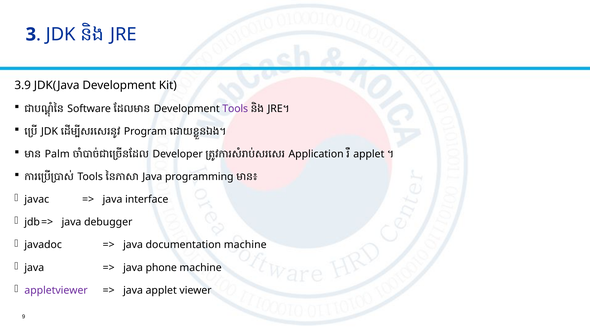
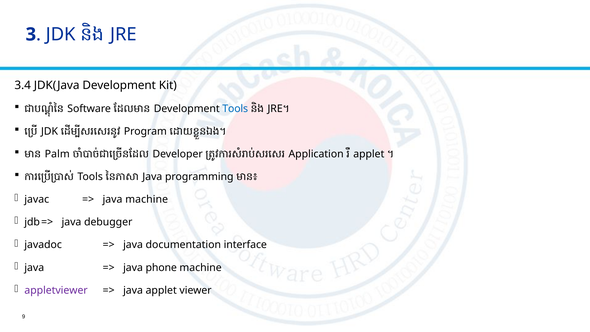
3.9: 3.9 -> 3.4 (23, 85)
Tools colour: purple -> blue (235, 109)
java interface: interface -> machine (147, 199)
documentation machine: machine -> interface (245, 245)
